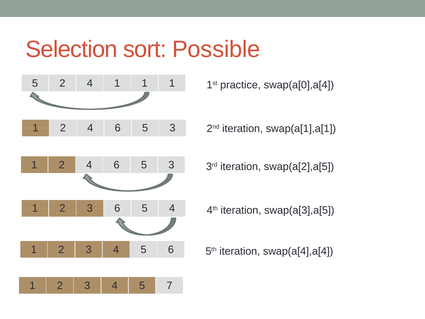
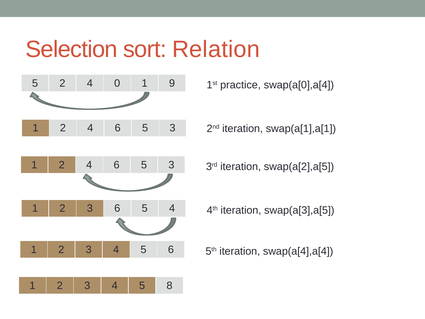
Possible: Possible -> Relation (216, 49)
4 1: 1 -> 0 (117, 83)
1: 1 -> 9 (172, 83)
7: 7 -> 8 (169, 285)
